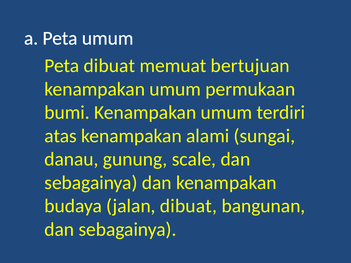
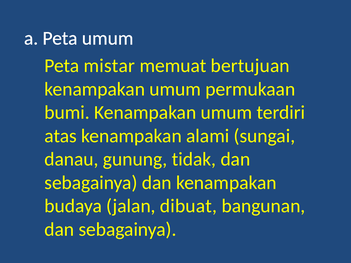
Peta dibuat: dibuat -> mistar (109, 66)
scale: scale -> tidak (194, 159)
